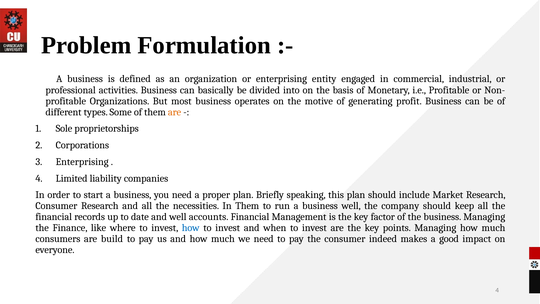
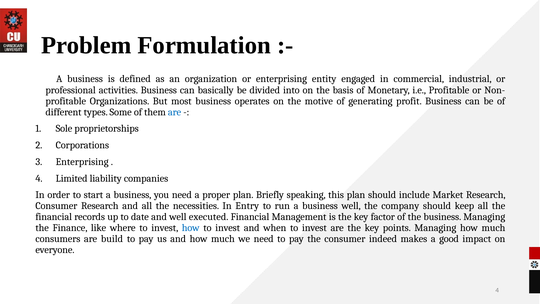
are colour: orange -> blue (175, 112)
In Them: Them -> Entry (247, 206)
accounts: accounts -> executed (209, 217)
